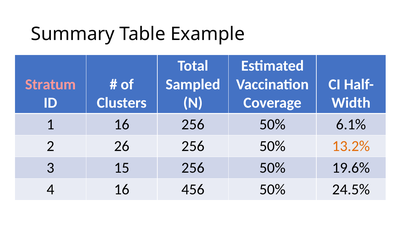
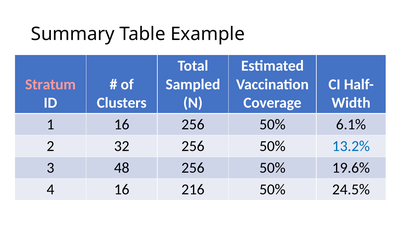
26: 26 -> 32 (122, 146)
13.2% colour: orange -> blue (351, 146)
15: 15 -> 48 (122, 168)
456: 456 -> 216 (193, 189)
